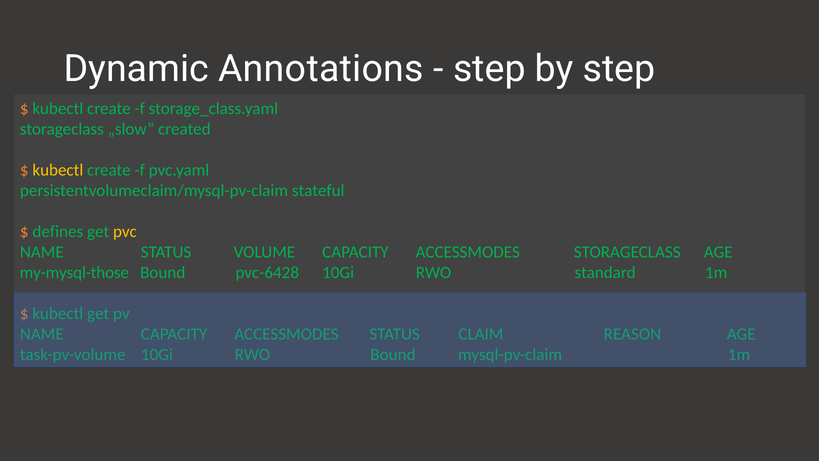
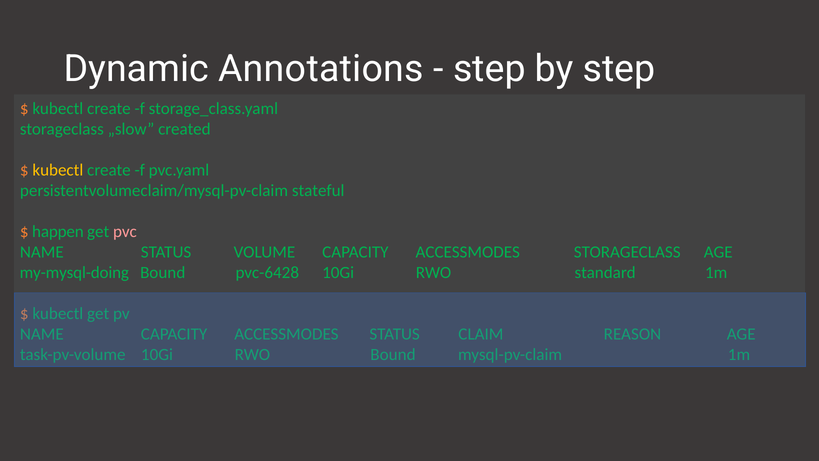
defines: defines -> happen (58, 232)
pvc colour: yellow -> pink (125, 232)
my-mysql-those: my-mysql-those -> my-mysql-doing (74, 273)
